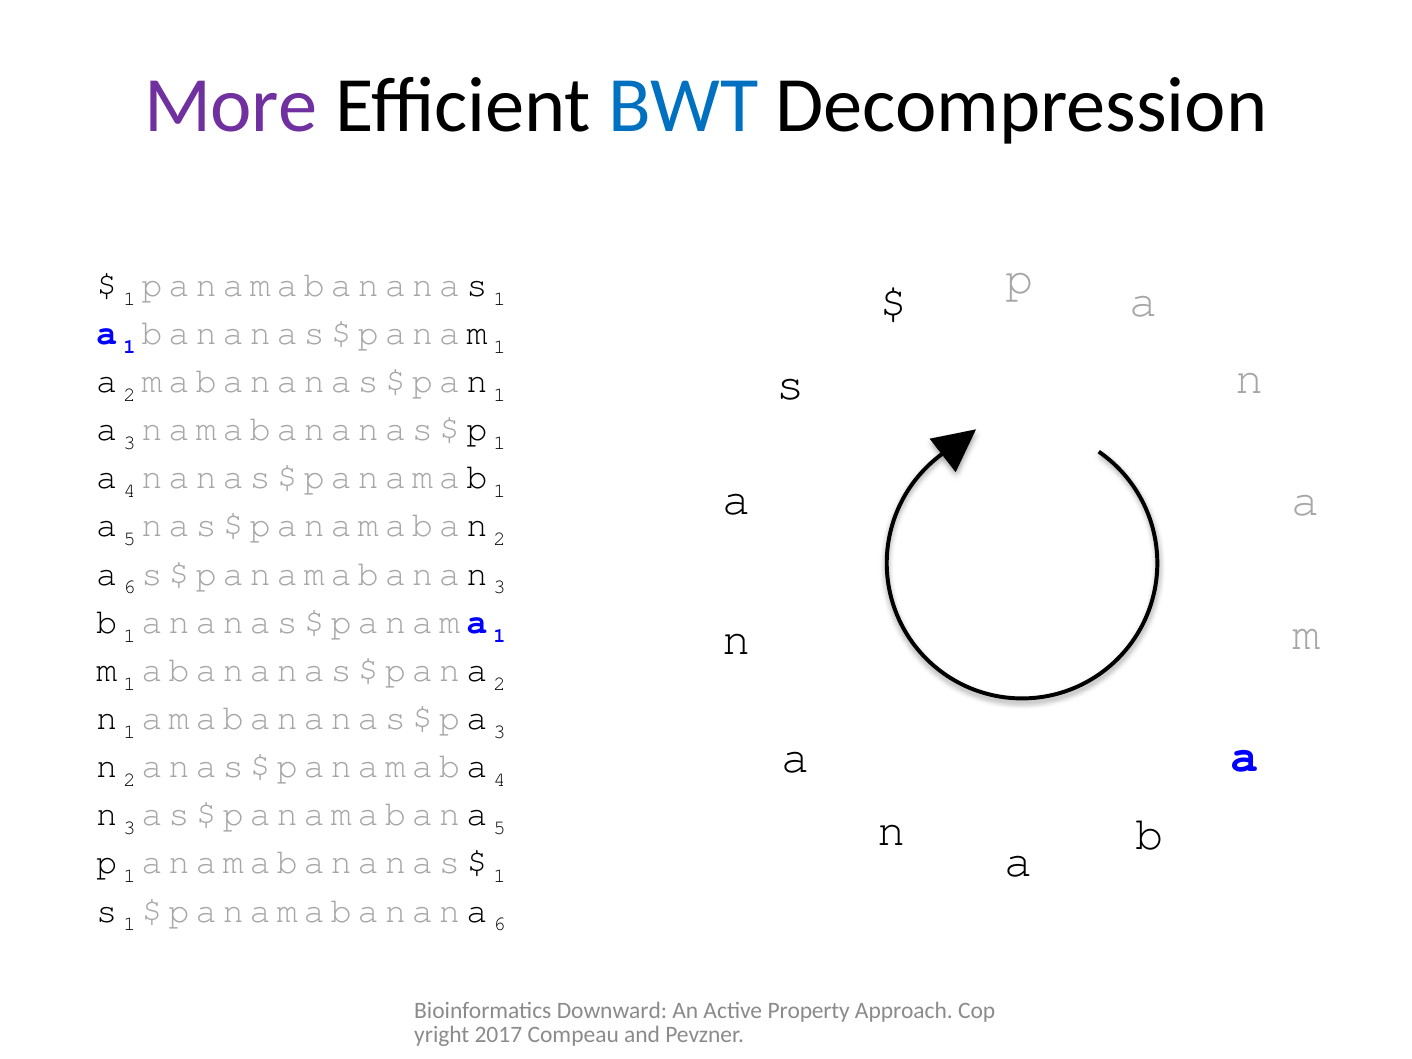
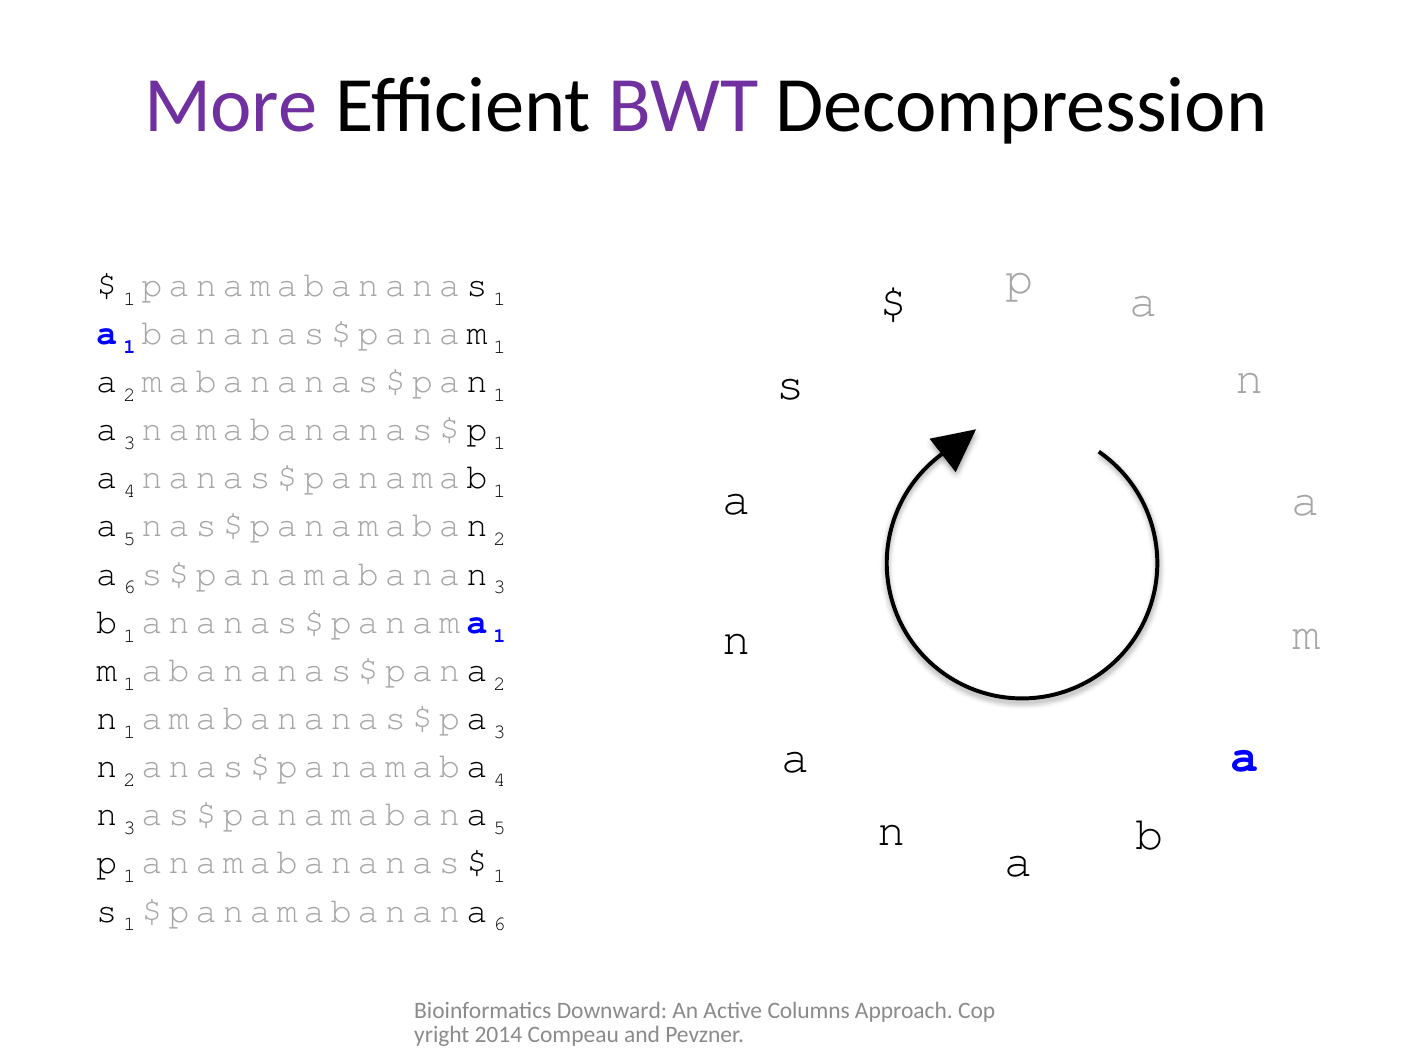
BWT colour: blue -> purple (683, 105)
Property: Property -> Columns (809, 1011)
2017: 2017 -> 2014 (498, 1035)
